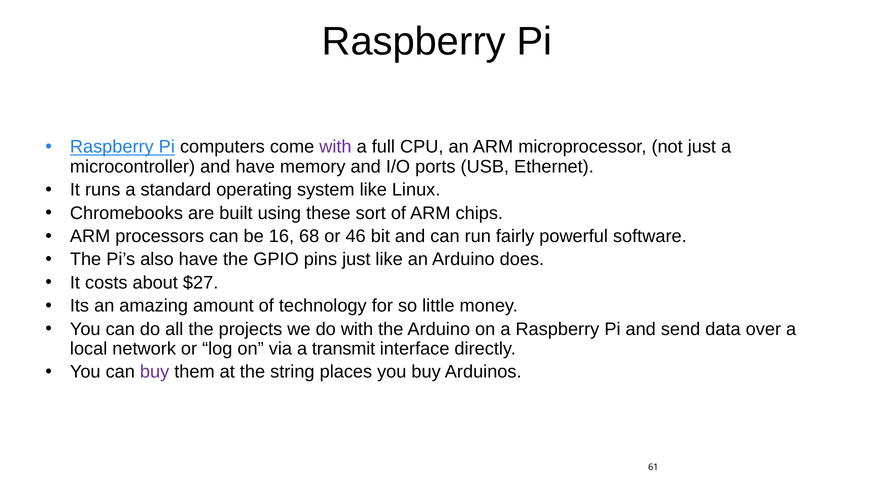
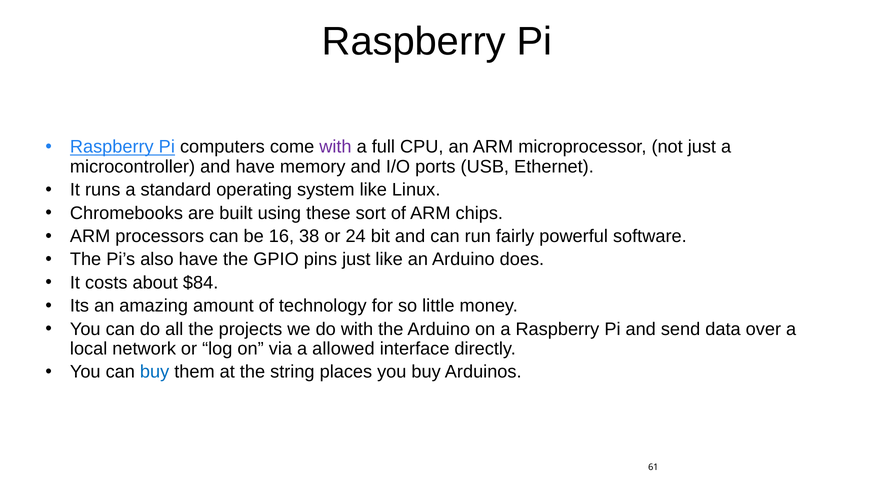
68: 68 -> 38 (309, 236)
46: 46 -> 24 (356, 236)
$27: $27 -> $84 (201, 283)
transmit: transmit -> allowed (343, 349)
buy colour: purple -> blue (155, 372)
